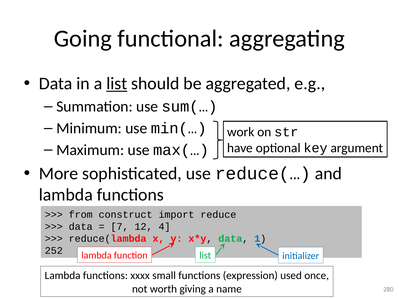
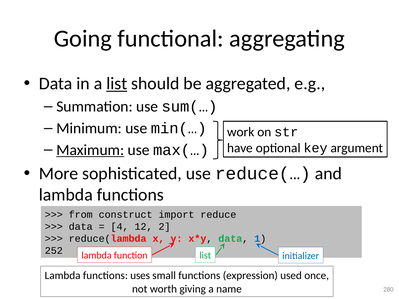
Maximum underline: none -> present (90, 150)
7: 7 -> 4 (120, 227)
4: 4 -> 2 (164, 227)
xxxx: xxxx -> uses (140, 276)
